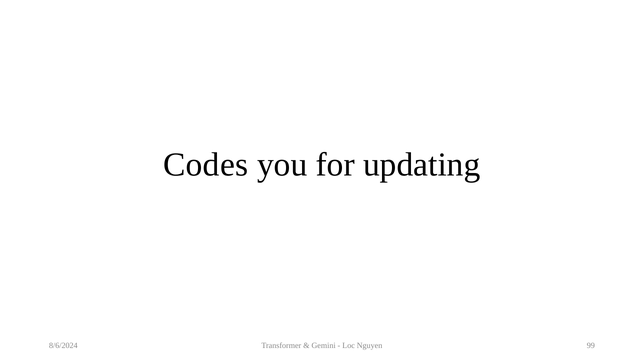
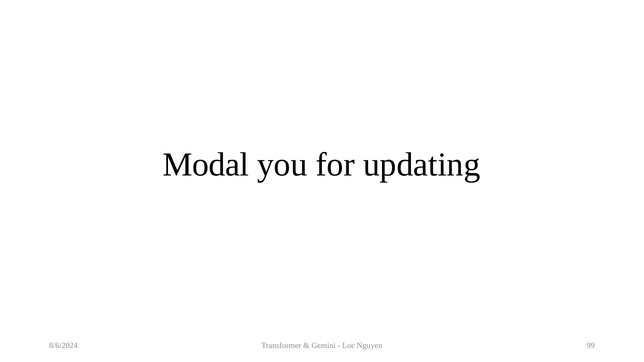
Codes: Codes -> Modal (206, 165)
